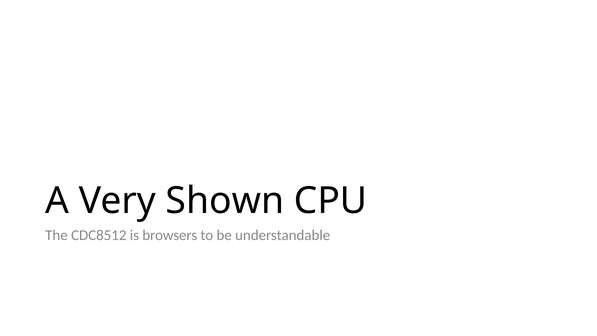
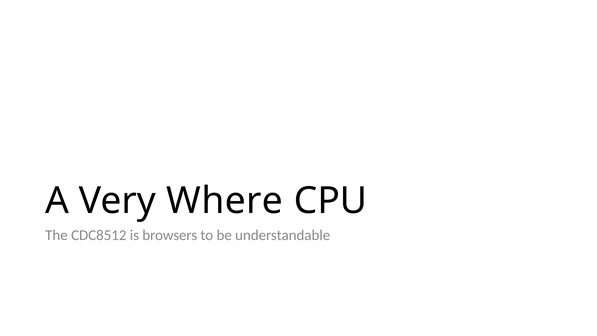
Shown: Shown -> Where (225, 201)
